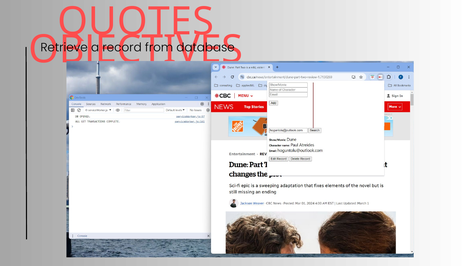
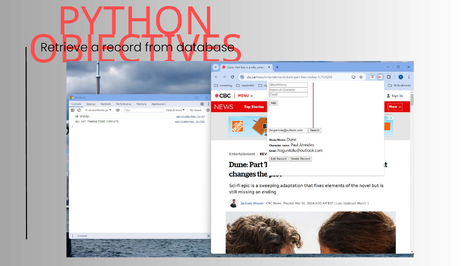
QUOTES: QUOTES -> PYTHON (136, 21)
